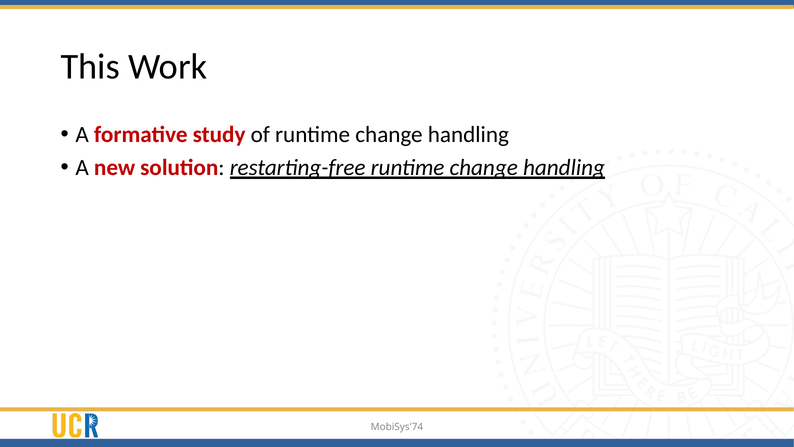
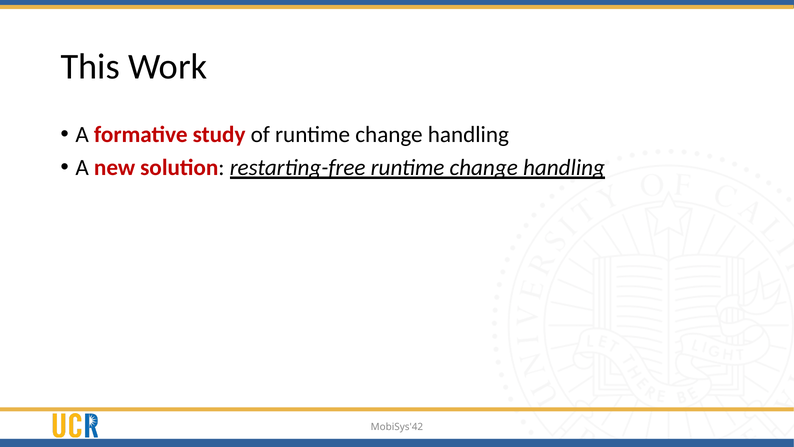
MobiSys'74: MobiSys'74 -> MobiSys'42 (397, 427)
